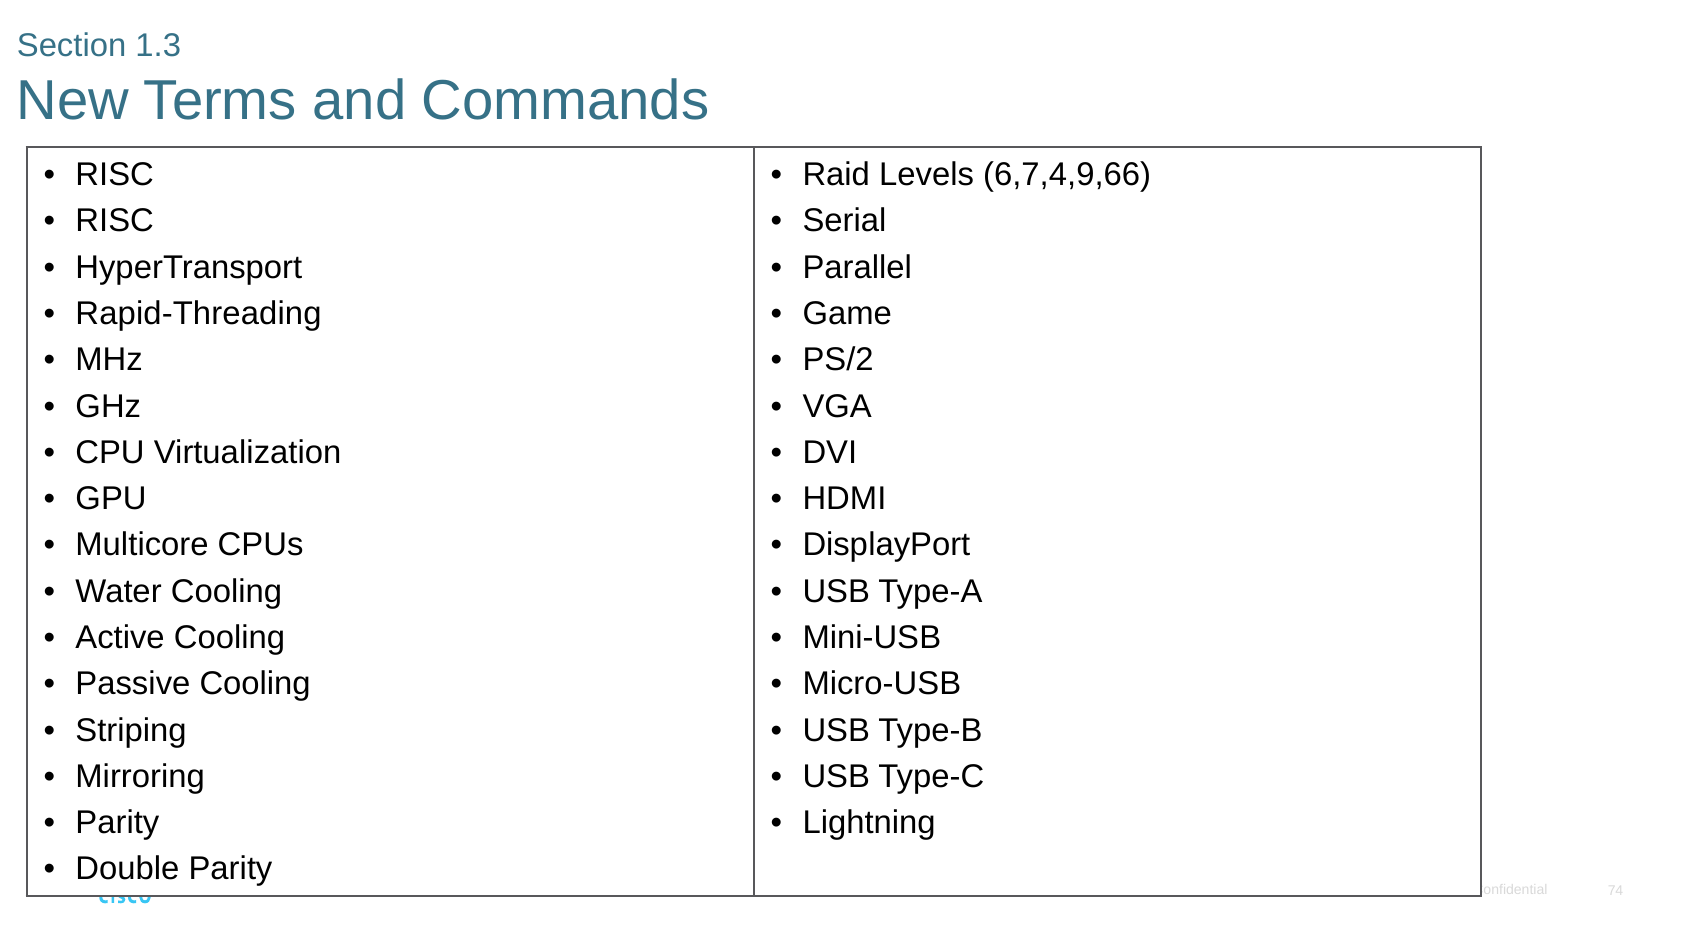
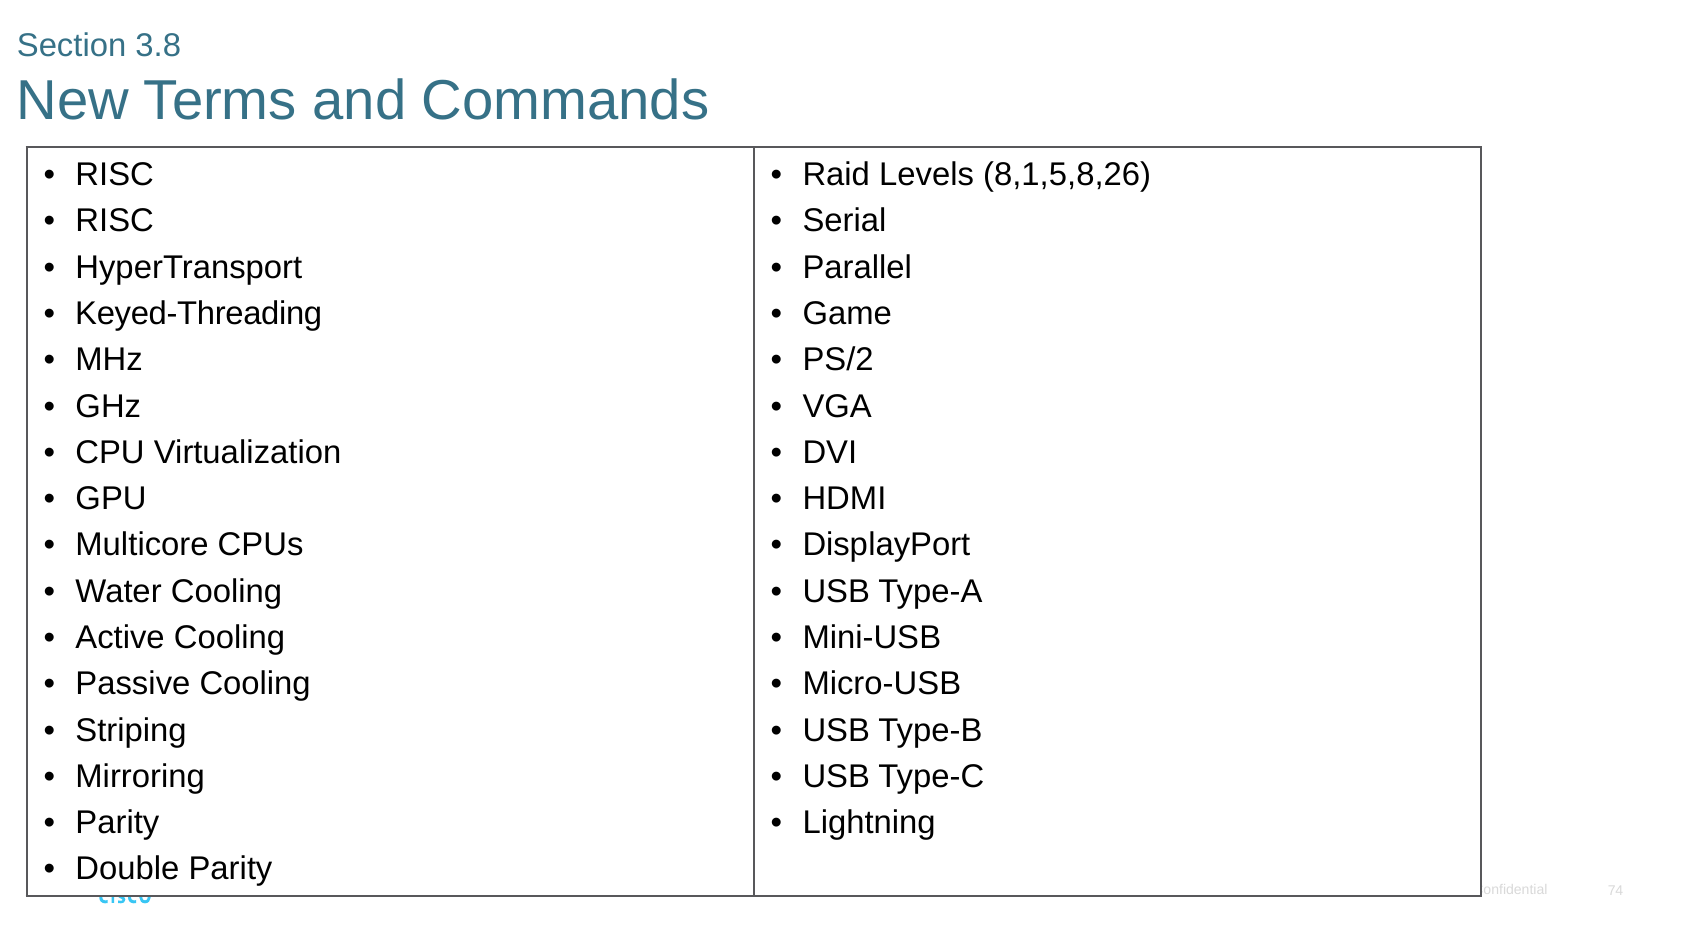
1.3: 1.3 -> 3.8 (158, 46)
6,7,4,9,66: 6,7,4,9,66 -> 8,1,5,8,26 (1067, 175)
Rapid-Threading: Rapid-Threading -> Keyed-Threading (199, 314)
